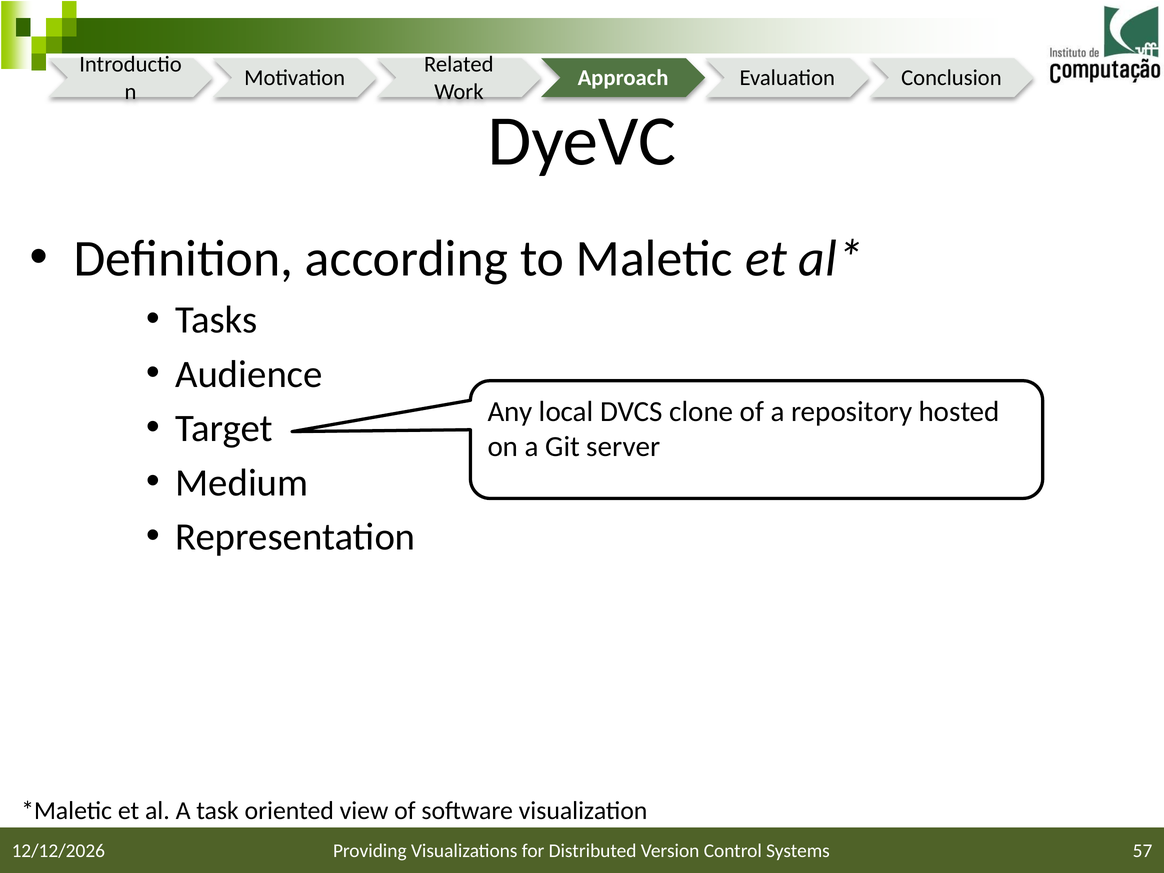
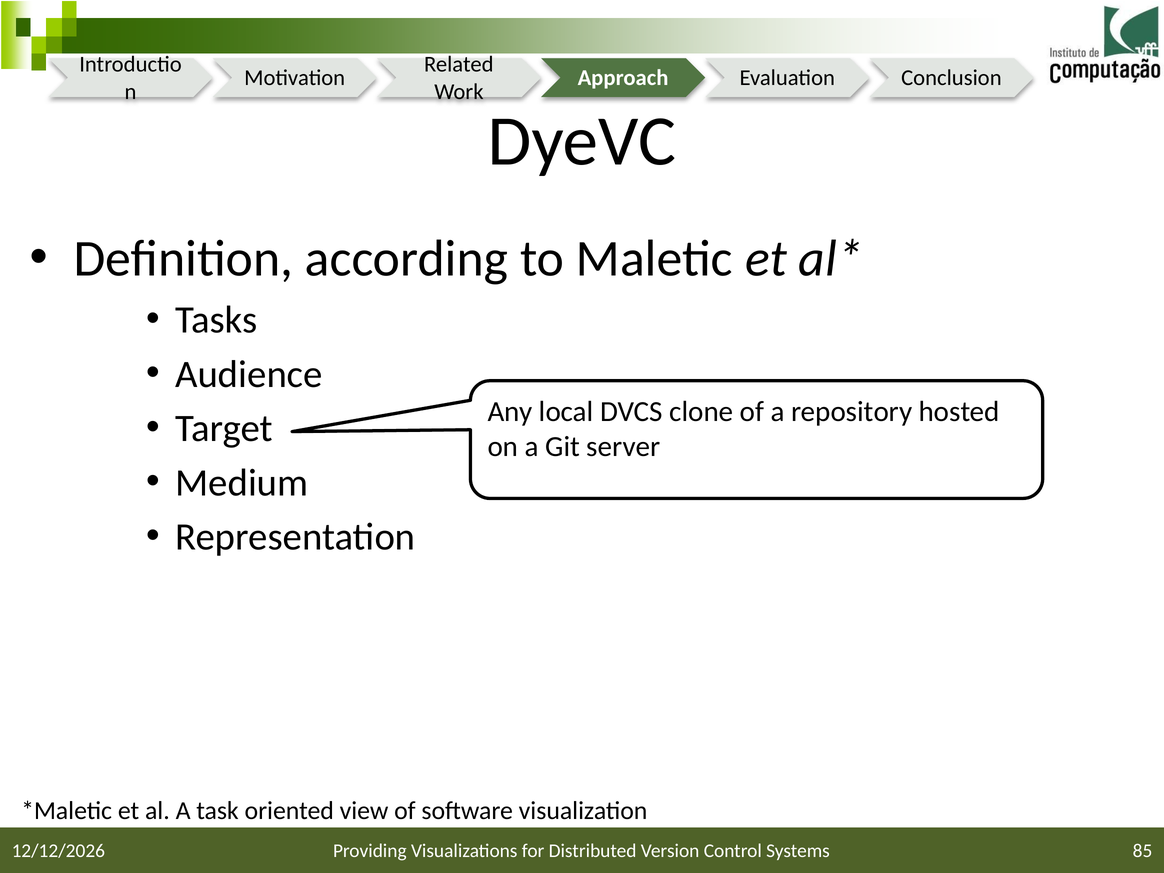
57: 57 -> 85 (1143, 851)
